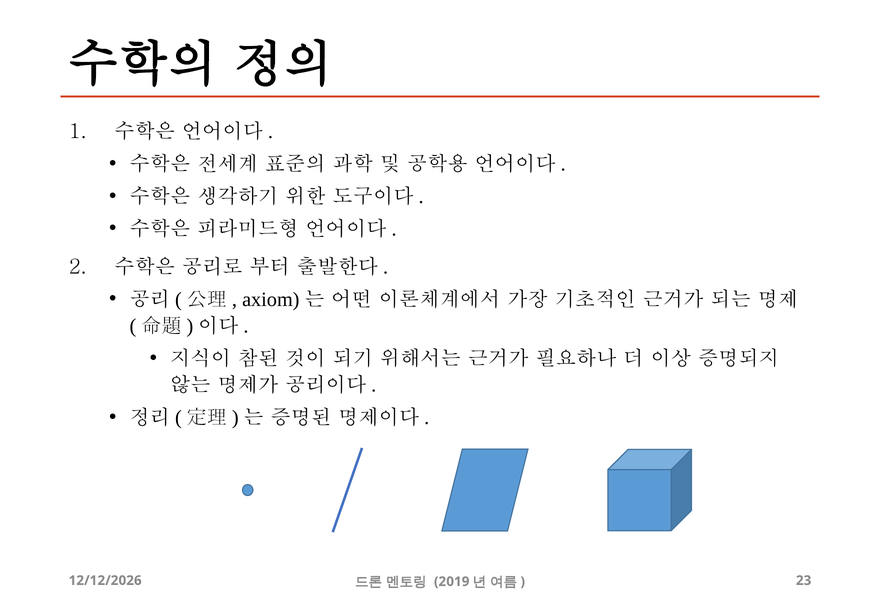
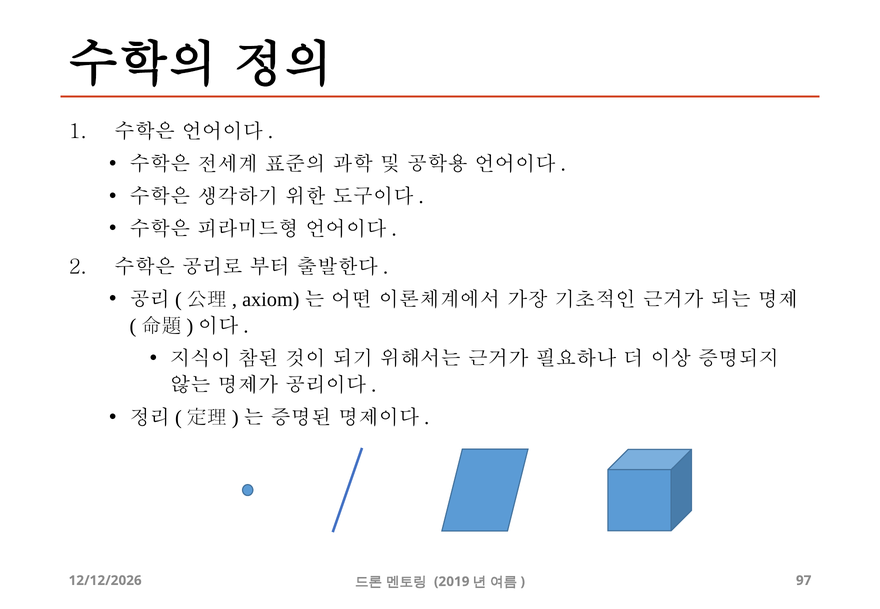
23: 23 -> 97 (804, 581)
